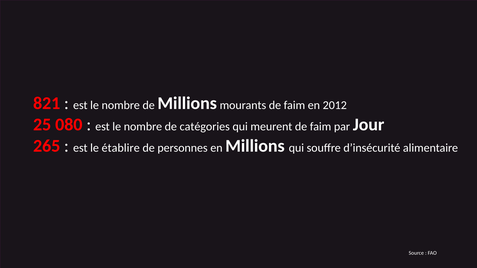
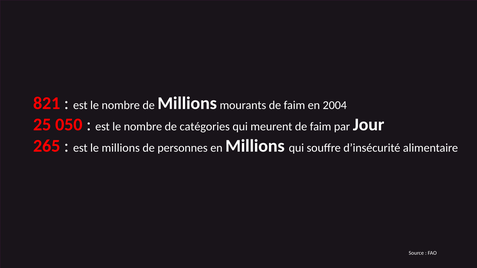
2012: 2012 -> 2004 (335, 105)
080: 080 -> 050 (69, 125)
le établire: établire -> millions (121, 148)
